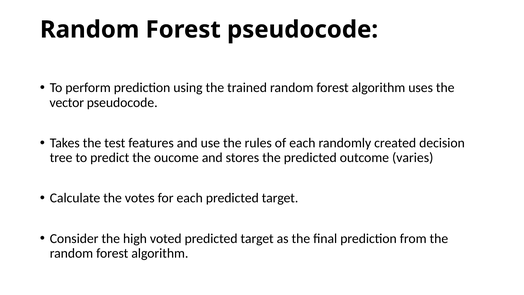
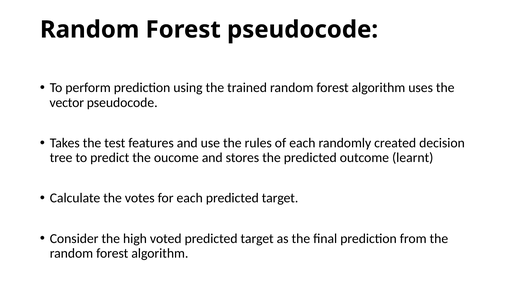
varies: varies -> learnt (413, 158)
